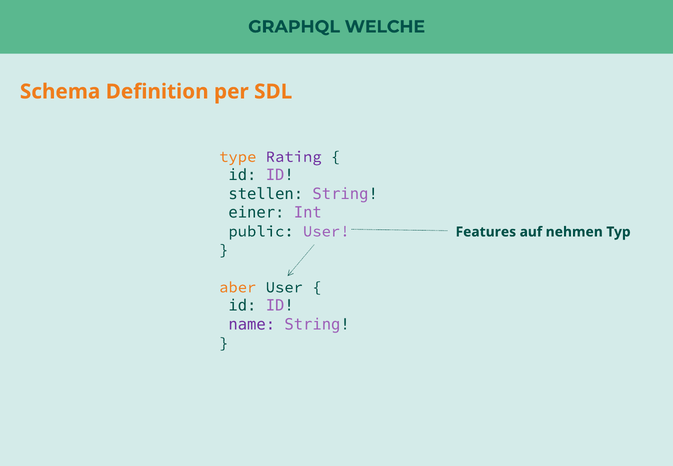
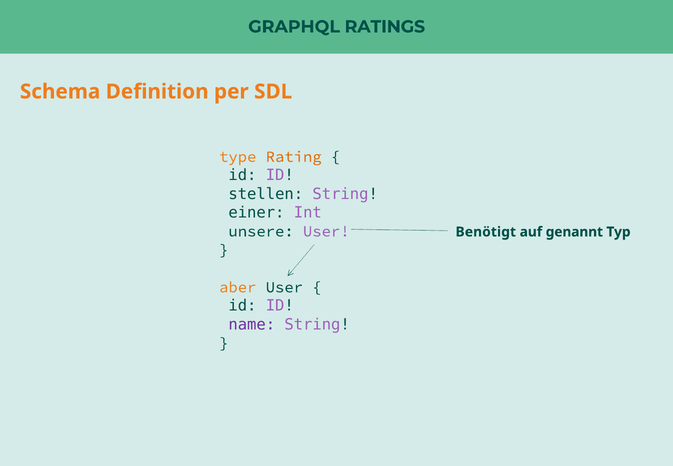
WELCHE: WELCHE -> RATINGS (385, 27)
Rating colour: purple -> orange (294, 157)
public: public -> unsere (261, 231)
Features: Features -> Benötigt (486, 232)
nehmen: nehmen -> genannt (574, 232)
